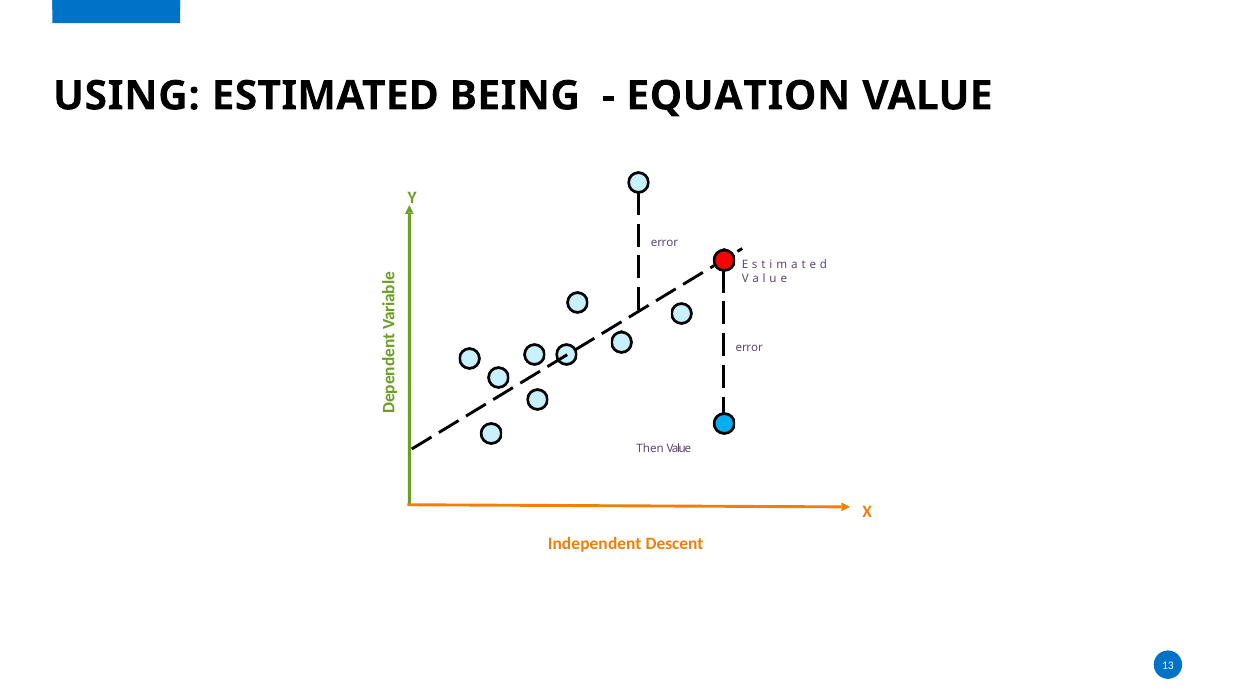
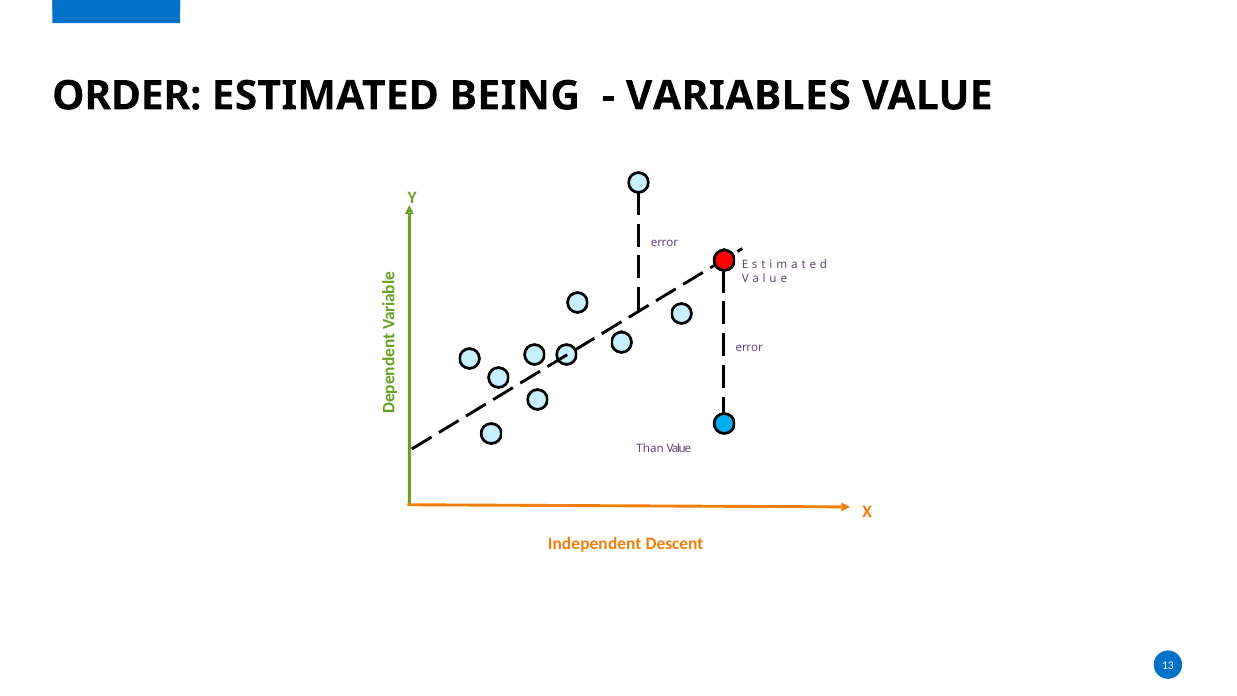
USING: USING -> ORDER (127, 96)
EQUATION: EQUATION -> VARIABLES (738, 96)
Then: Then -> Than (650, 449)
